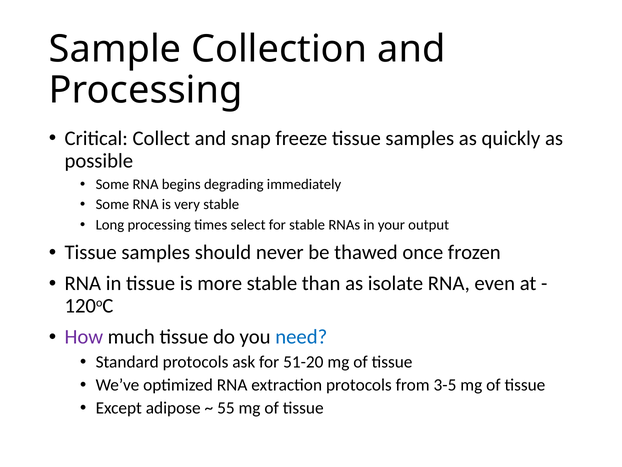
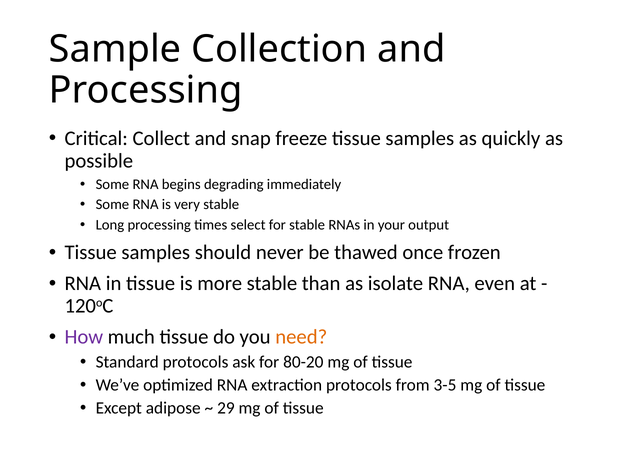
need colour: blue -> orange (301, 337)
51-20: 51-20 -> 80-20 (303, 362)
55: 55 -> 29 (226, 408)
